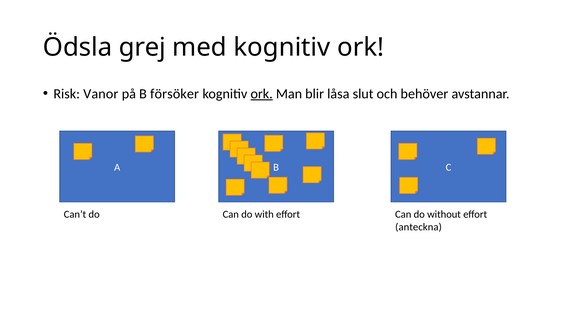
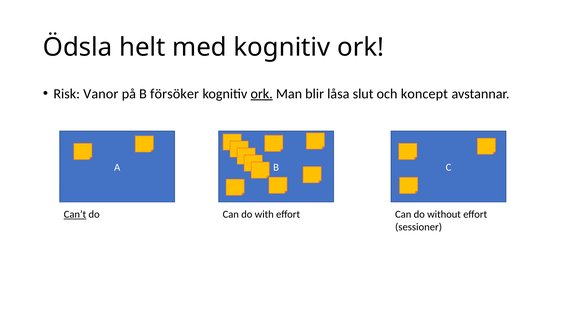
grej: grej -> helt (142, 47)
behöver: behöver -> koncept (424, 94)
Can’t underline: none -> present (75, 215)
anteckna: anteckna -> sessioner (419, 228)
